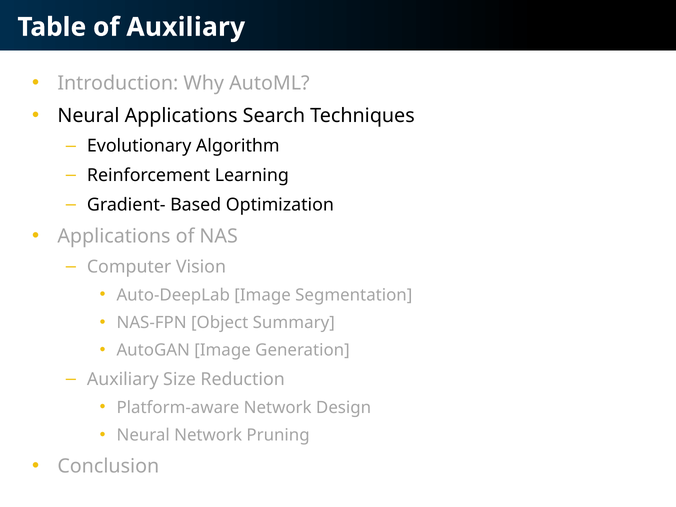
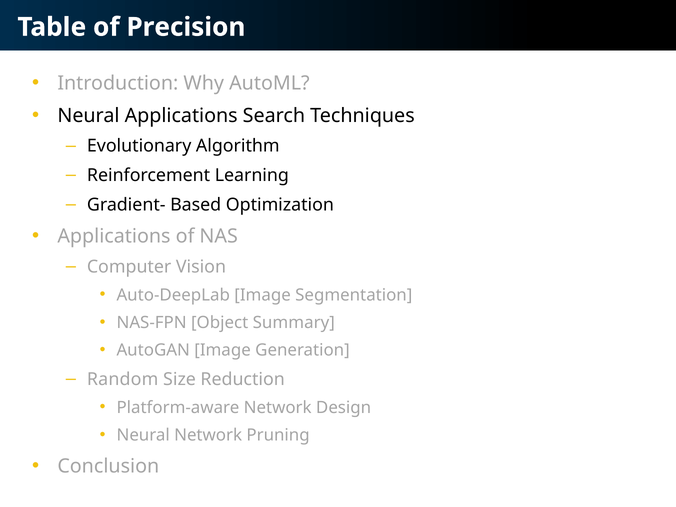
of Auxiliary: Auxiliary -> Precision (186, 27)
Auxiliary: Auxiliary -> Random (123, 379)
